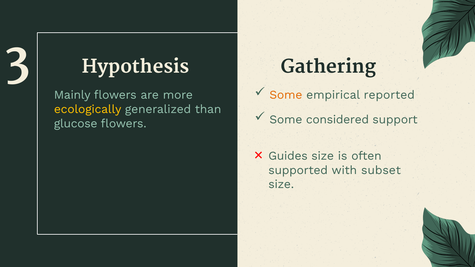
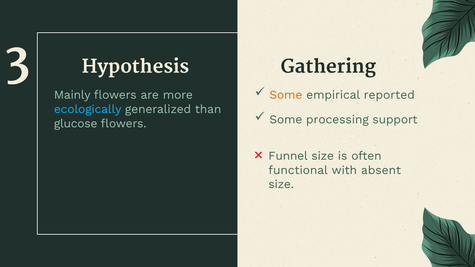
ecologically colour: yellow -> light blue (88, 109)
considered: considered -> processing (337, 120)
Guides: Guides -> Funnel (288, 156)
supported: supported -> functional (298, 170)
subset: subset -> absent (381, 170)
